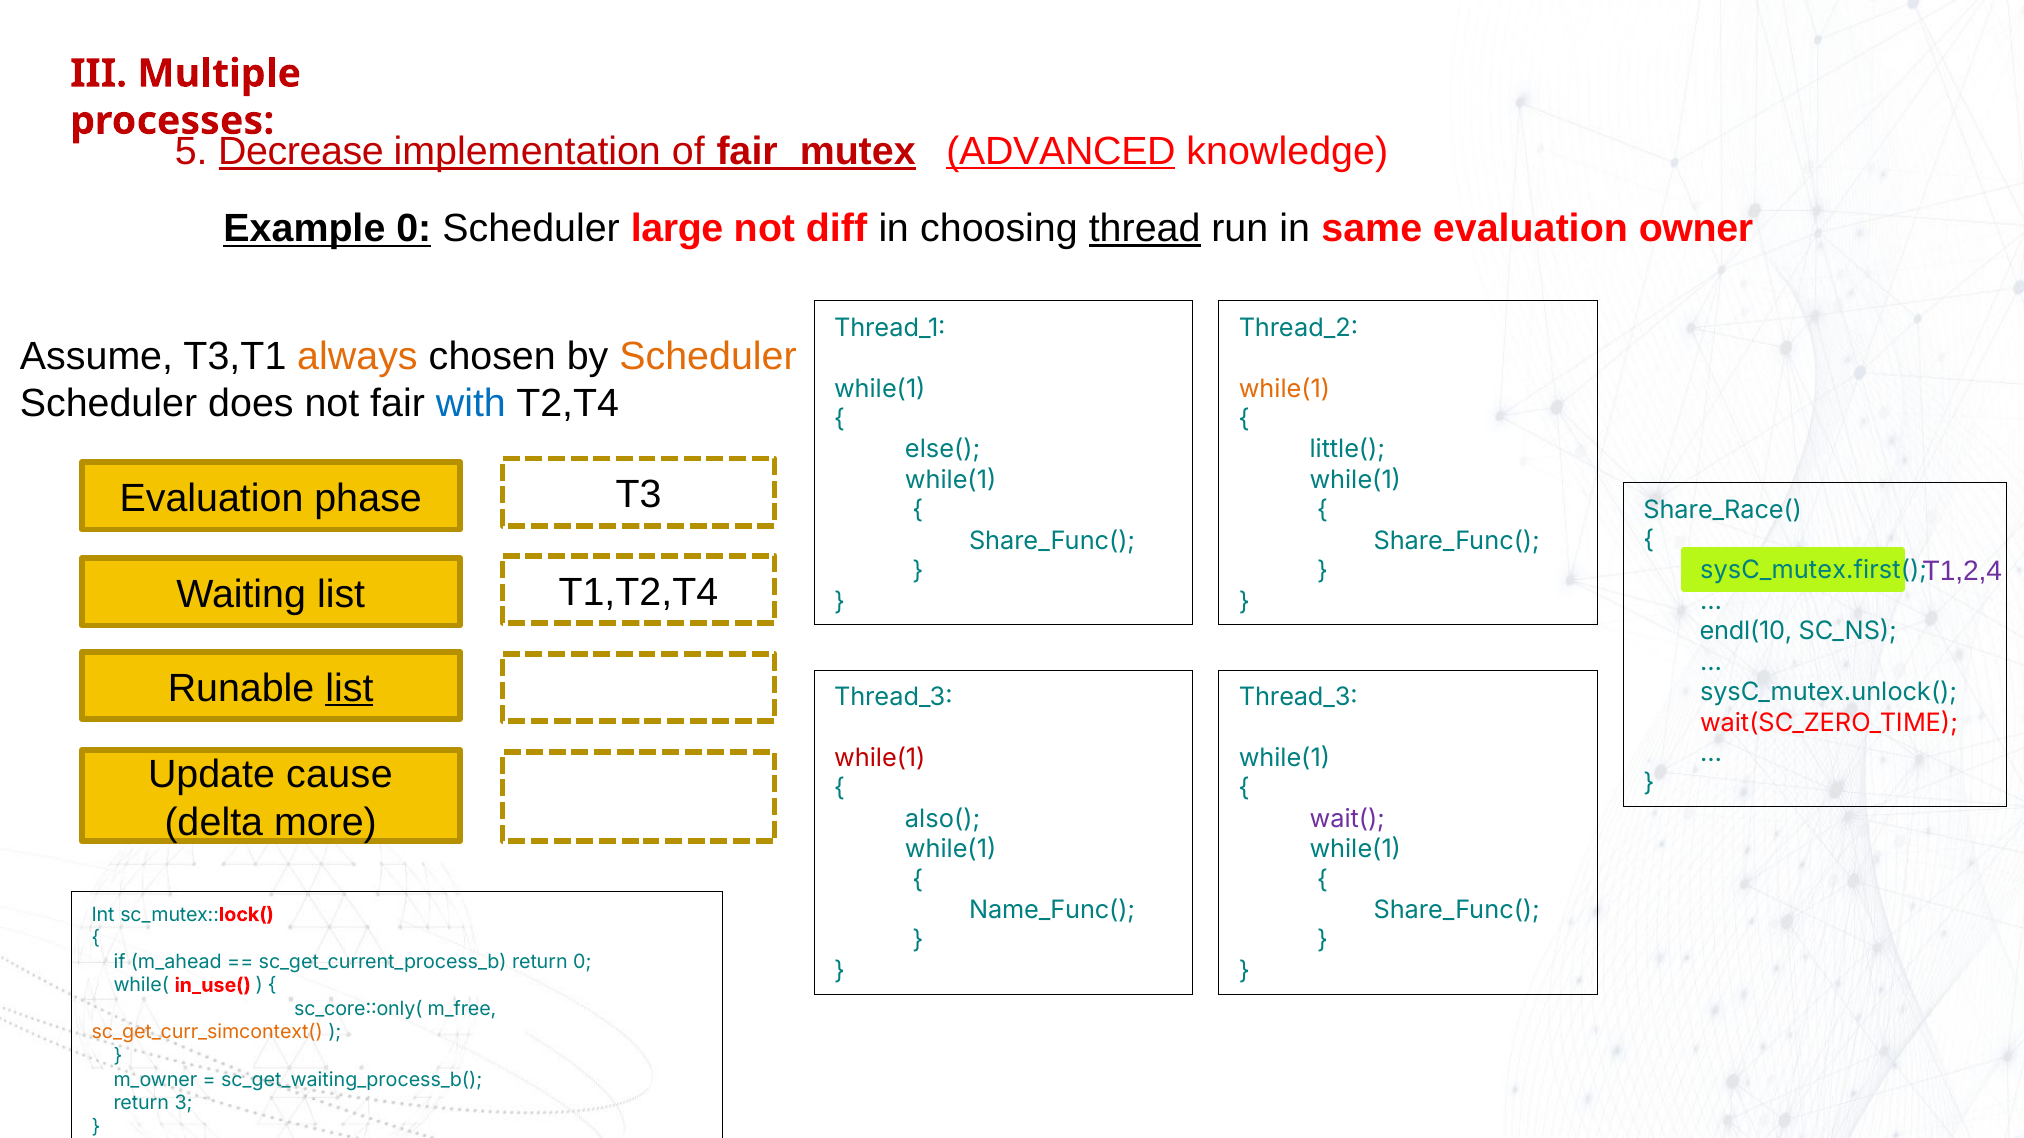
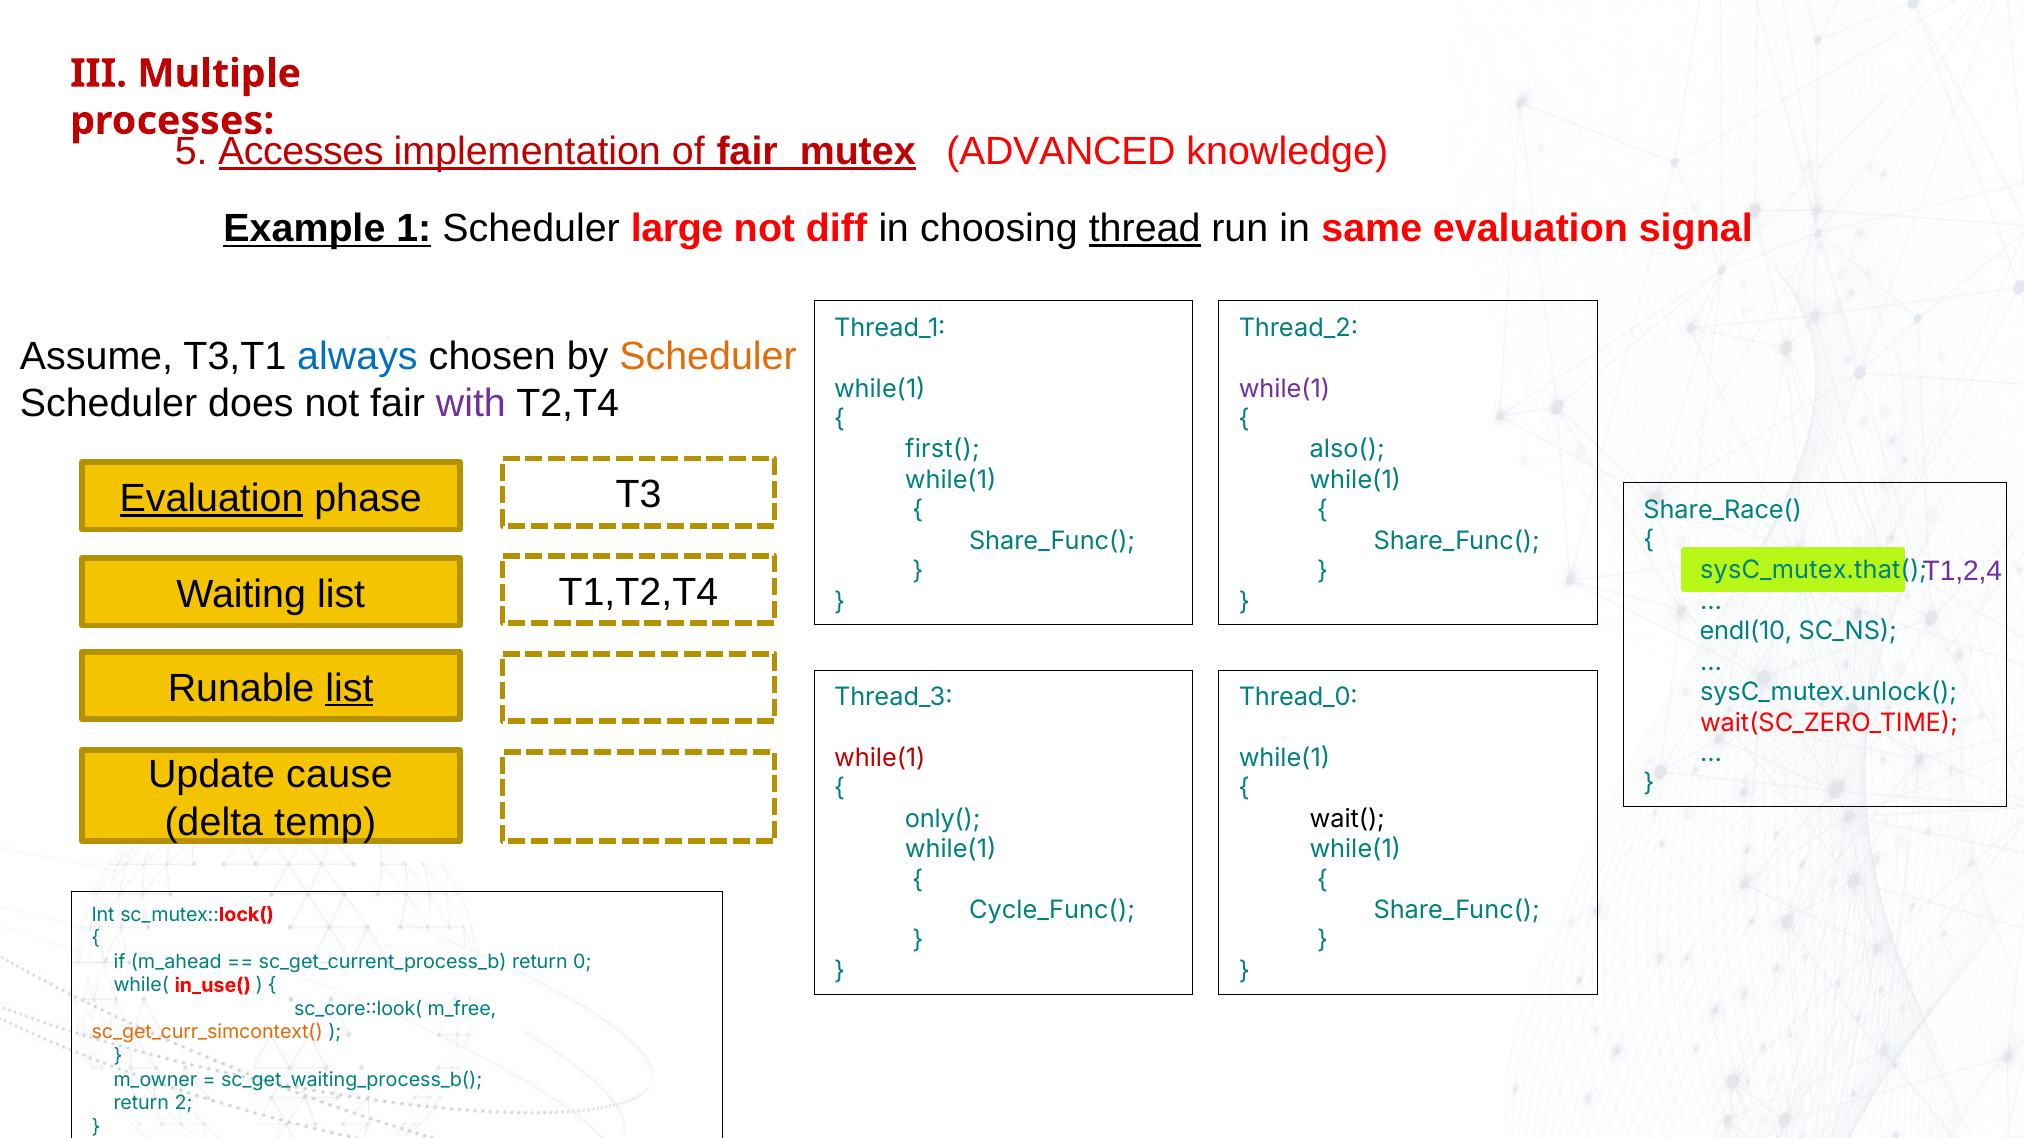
Decrease: Decrease -> Accesses (301, 151)
ADVANCED underline: present -> none (1061, 151)
Example 0: 0 -> 1 (414, 229)
owner: owner -> signal (1696, 229)
always colour: orange -> blue (357, 357)
while(1 colour: orange -> purple (1284, 389)
with colour: blue -> purple (471, 404)
else(: else( -> first( (942, 450)
little(: little( -> also( (1347, 450)
Evaluation underline: none -> present (212, 499)
sysC_mutex.first(: sysC_mutex.first( -> sysC_mutex.that( (1814, 571)
Thread_3: Thread_3 -> Thread_0 (1298, 698)
more: more -> temp (325, 822)
also(: also( -> only( (943, 819)
wait( colour: purple -> black (1347, 819)
Name_Func(: Name_Func( -> Cycle_Func( (1052, 911)
sc_core::only(: sc_core::only( -> sc_core::look( (358, 1009)
3: 3 -> 2 (184, 1104)
